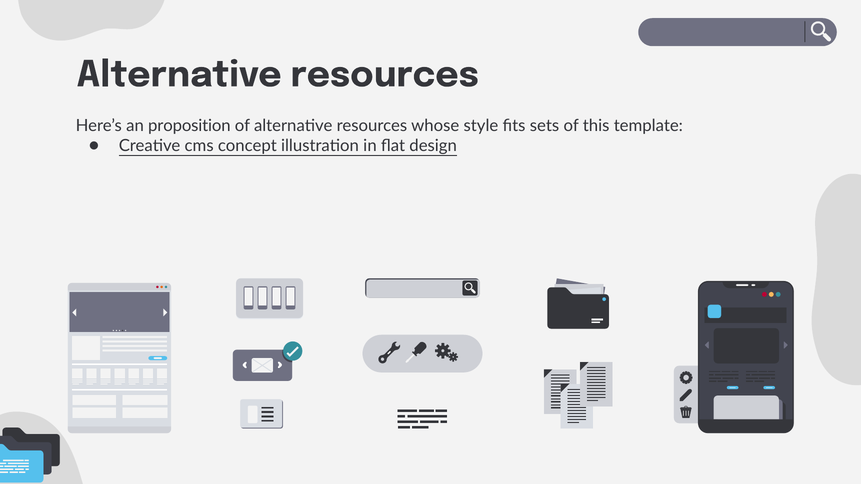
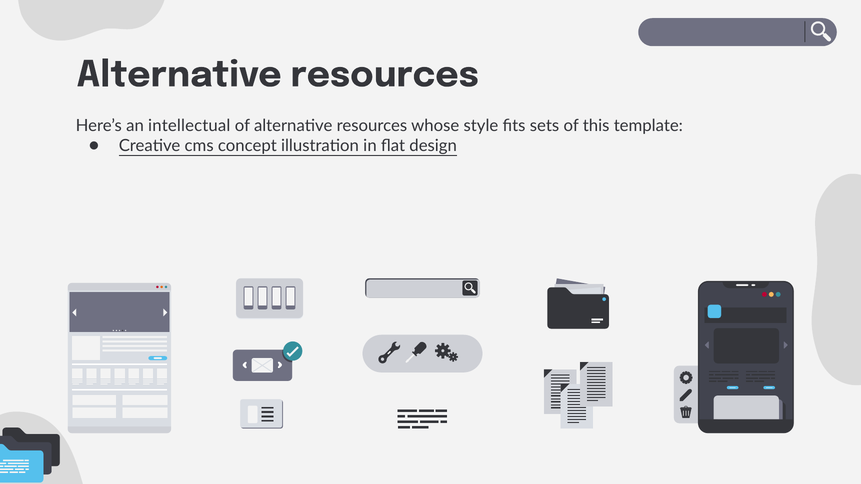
proposition: proposition -> intellectual (189, 126)
